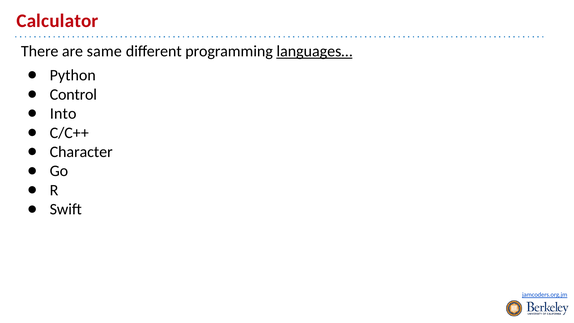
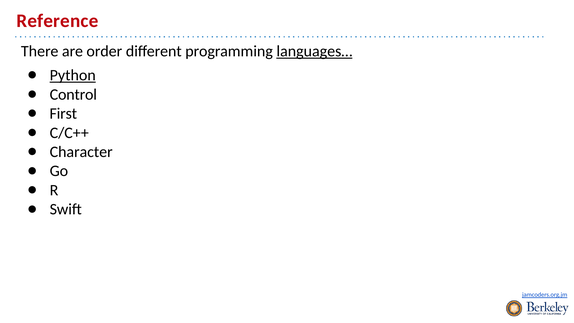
Calculator: Calculator -> Reference (57, 21)
same: same -> order (104, 51)
Python underline: none -> present (73, 75)
Into: Into -> First (63, 114)
